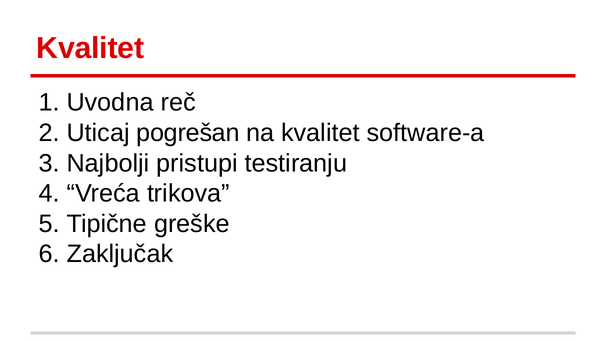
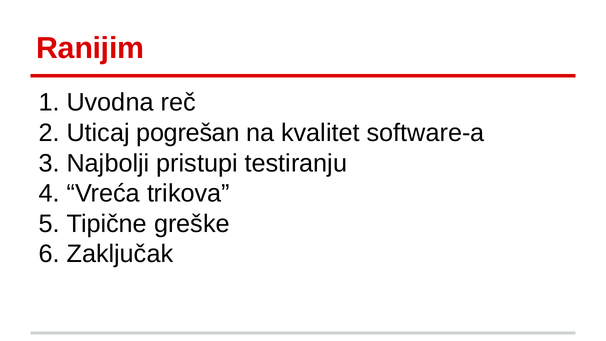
Kvalitet: Kvalitet -> Ranijim (90, 48)
